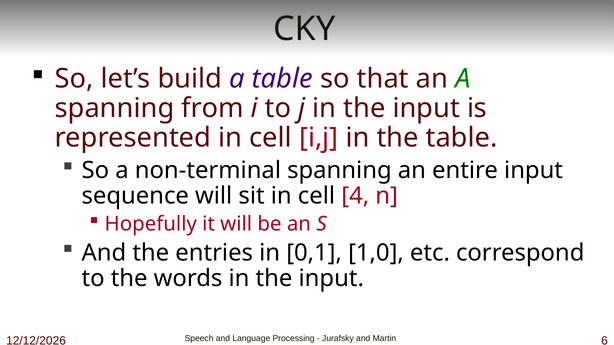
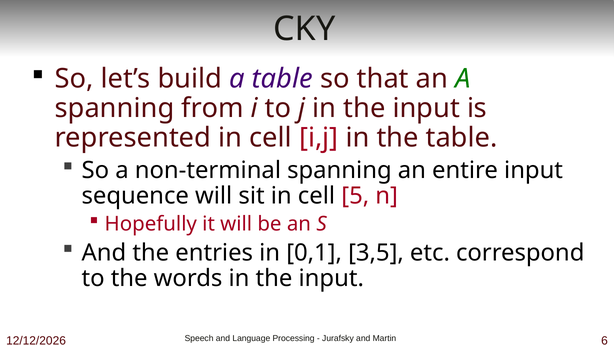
4: 4 -> 5 (355, 196)
1,0: 1,0 -> 3,5 (376, 253)
